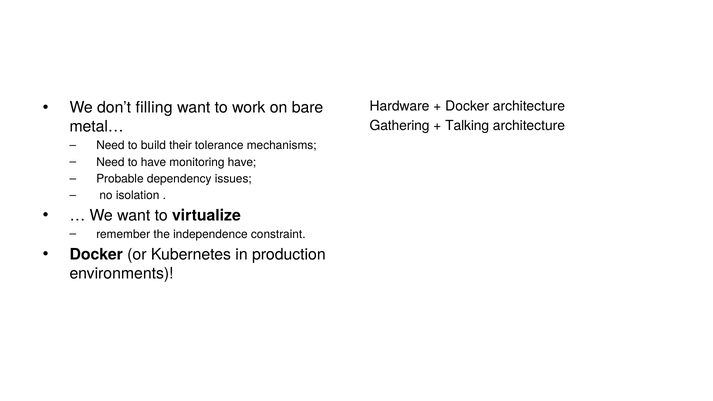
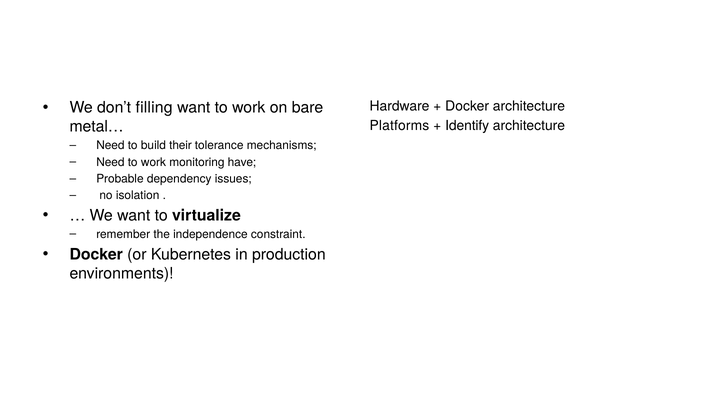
Gathering: Gathering -> Platforms (399, 126)
Talking: Talking -> Identify (467, 126)
Need to have: have -> work (153, 162)
